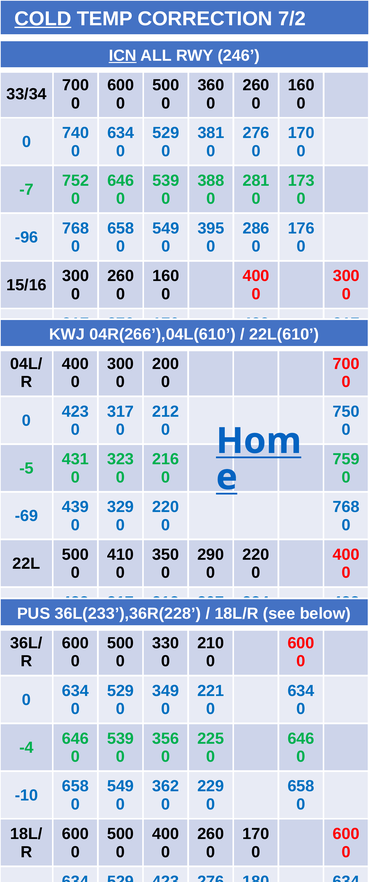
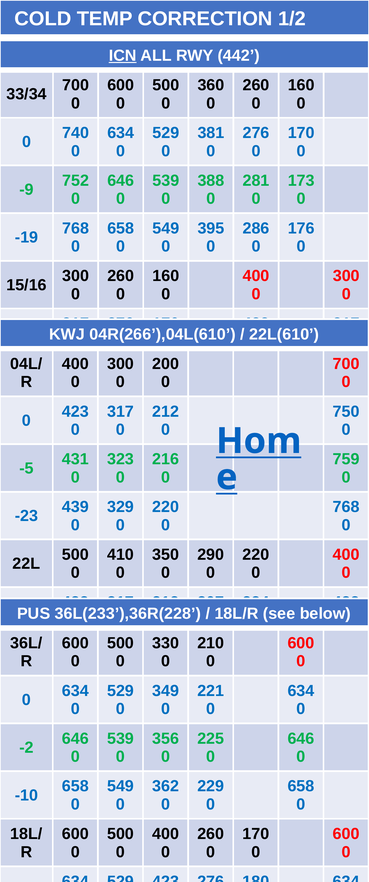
COLD underline: present -> none (43, 19)
7/2: 7/2 -> 1/2 (292, 19)
246: 246 -> 442 (239, 56)
-7: -7 -> -9 (27, 190)
-96: -96 -> -19 (27, 238)
-69: -69 -> -23 (26, 516)
-4: -4 -> -2 (26, 748)
